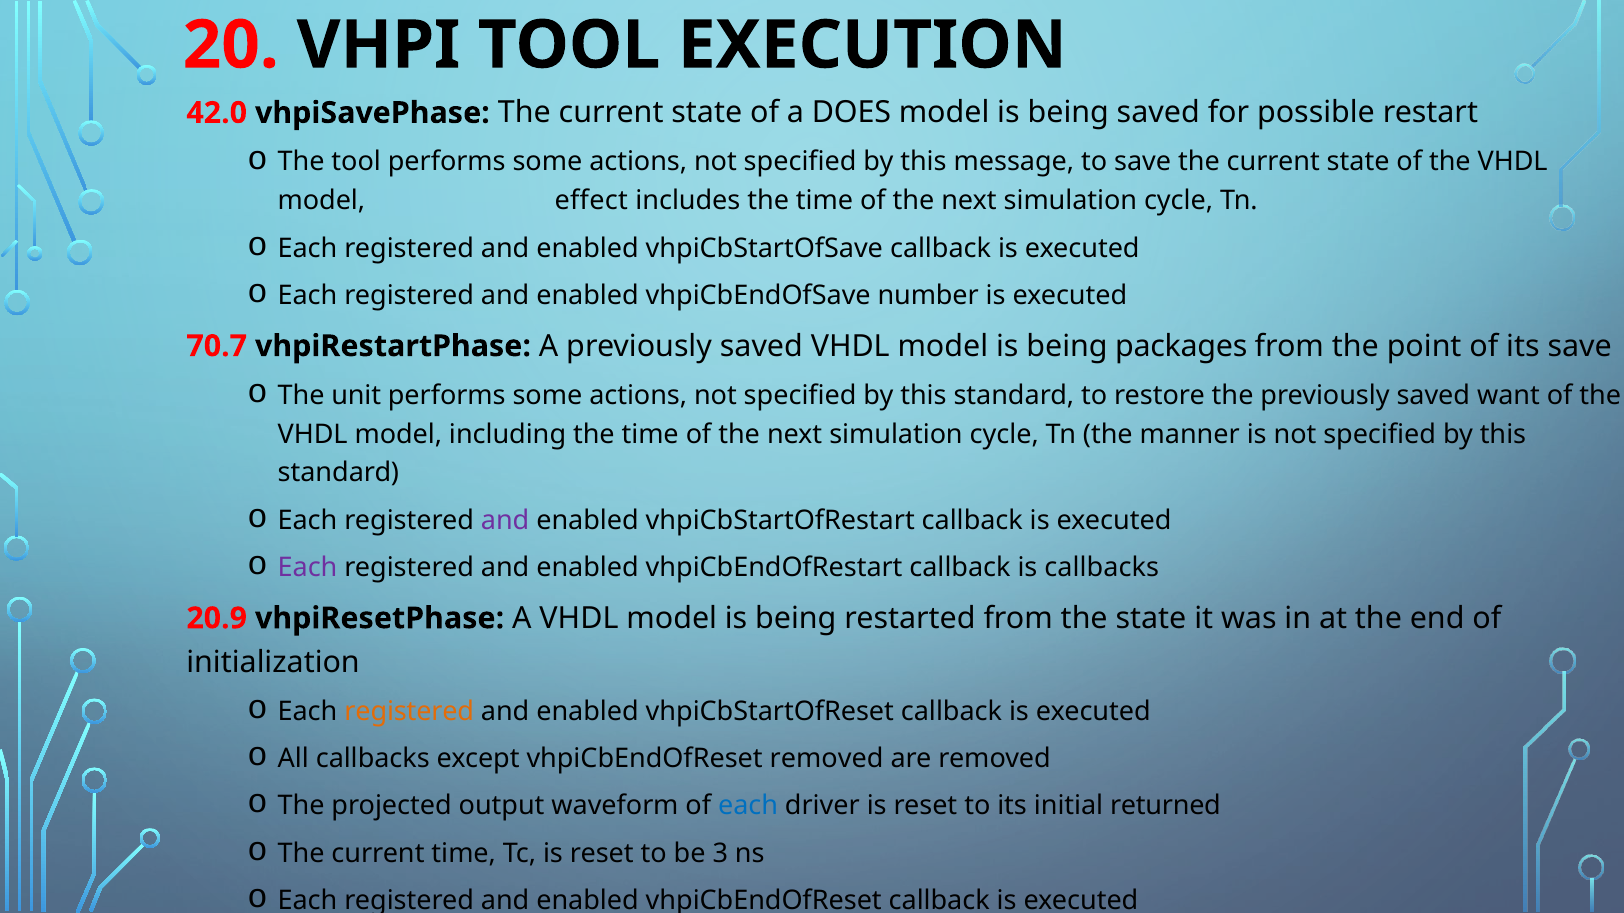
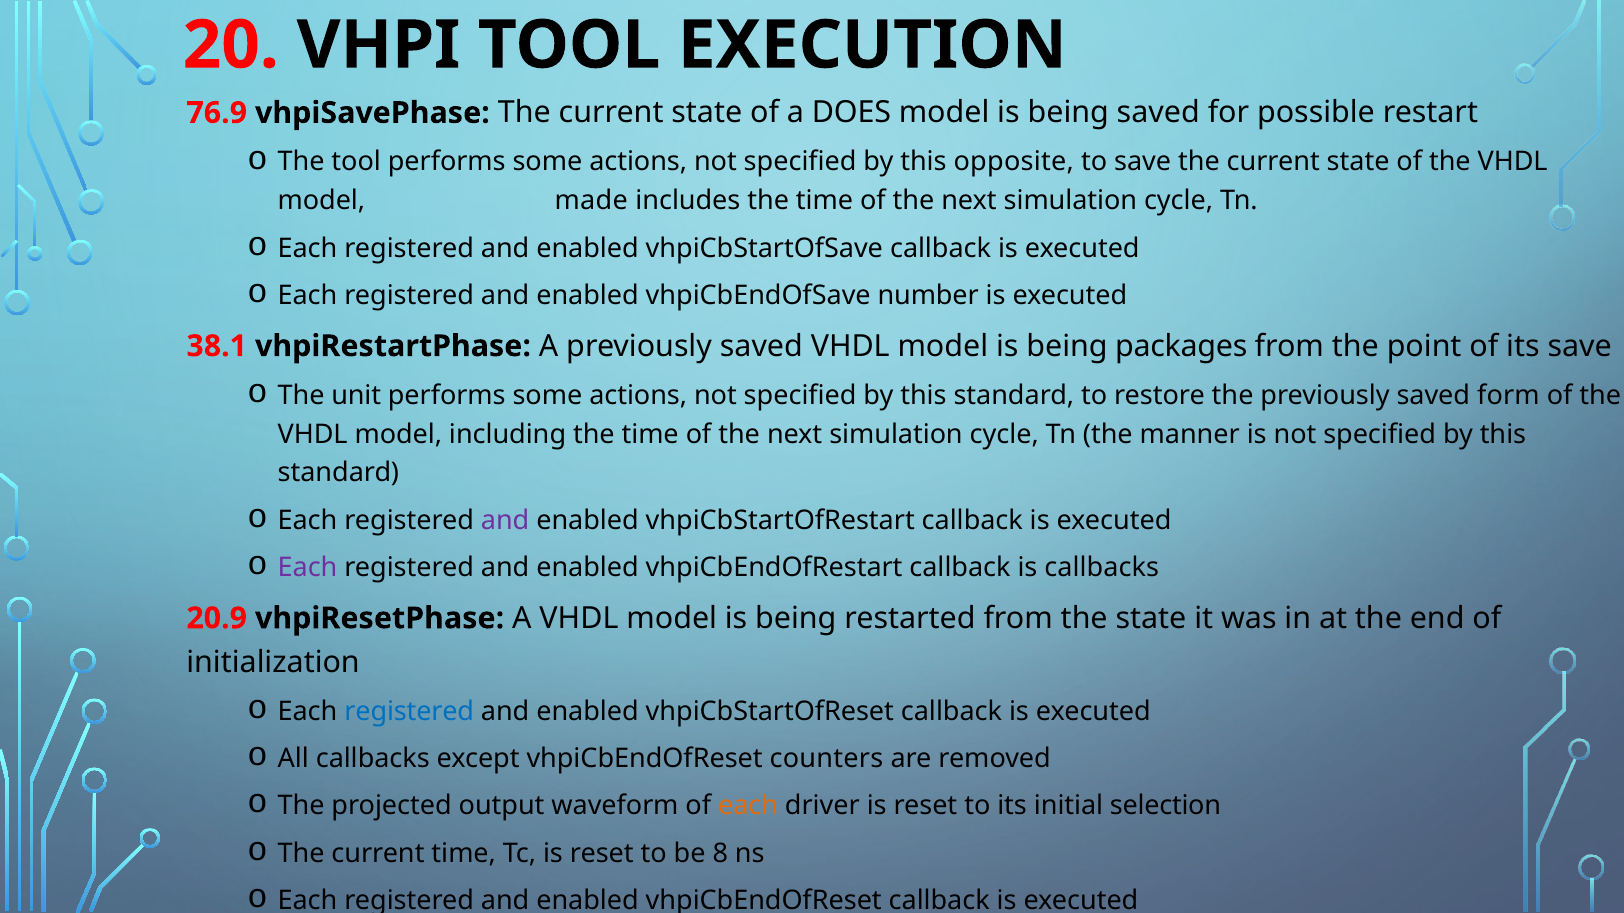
42.0: 42.0 -> 76.9 (217, 113)
message: message -> opposite (1014, 162)
effect: effect -> made (591, 201)
70.7: 70.7 -> 38.1 (217, 346)
want: want -> form (1508, 395)
registered colour: orange -> blue (409, 712)
vhpiCbEndOfReset removed: removed -> counters (826, 759)
each colour: blue -> orange (748, 806)
returned: returned -> selection (1165, 806)
3: 3 -> 8 (720, 854)
